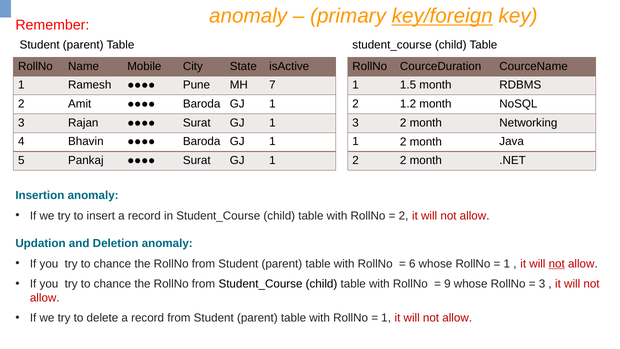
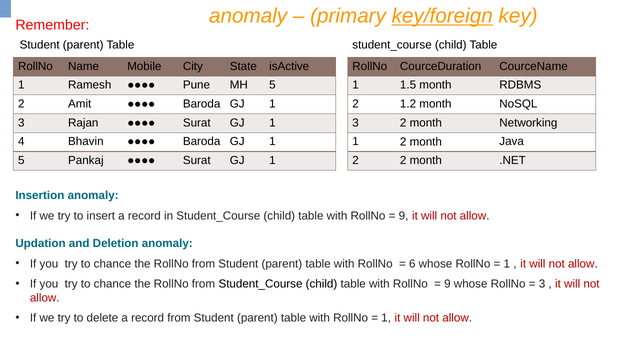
MH 7: 7 -> 5 (272, 85)
2: 2 -> 9 (404, 216)
not underline: present -> none (557, 264)
